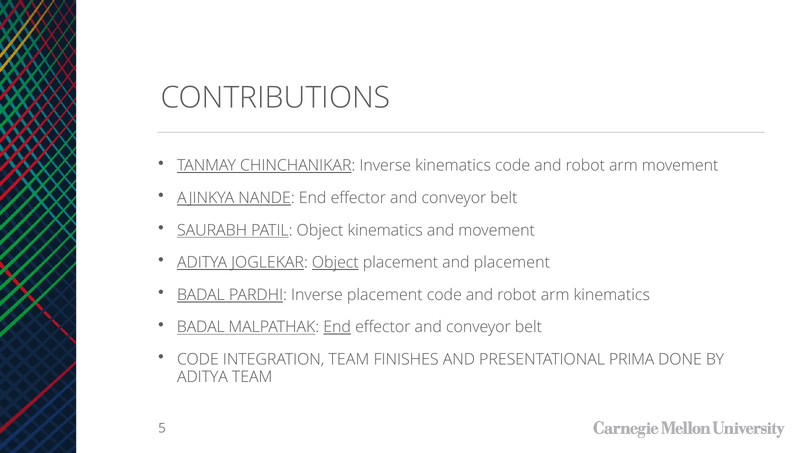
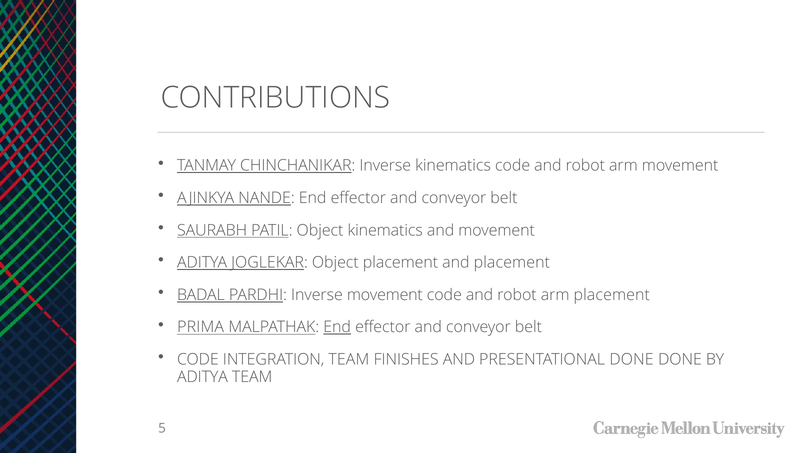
Object underline: present -> none (335, 263)
Inverse placement: placement -> movement (385, 295)
arm kinematics: kinematics -> placement (612, 295)
BADAL: BADAL -> PRIMA (201, 327)
PRESENTATIONAL PRIMA: PRIMA -> DONE (631, 360)
